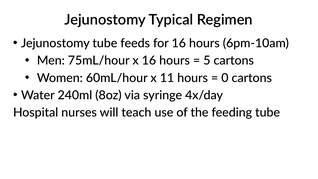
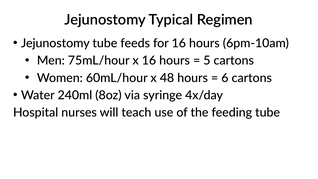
11: 11 -> 48 (167, 78)
0: 0 -> 6 (225, 78)
